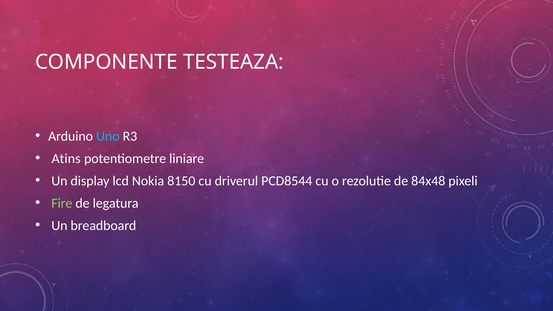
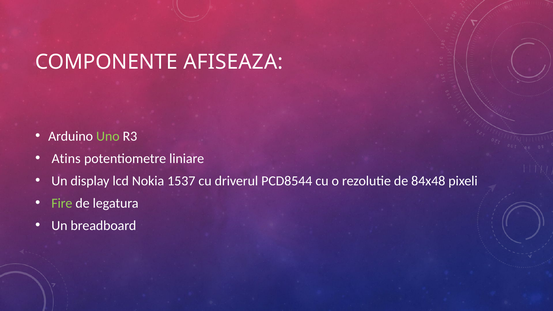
TESTEAZA: TESTEAZA -> AFISEAZA (233, 62)
Uno colour: light blue -> light green (108, 136)
8150: 8150 -> 1537 (181, 181)
